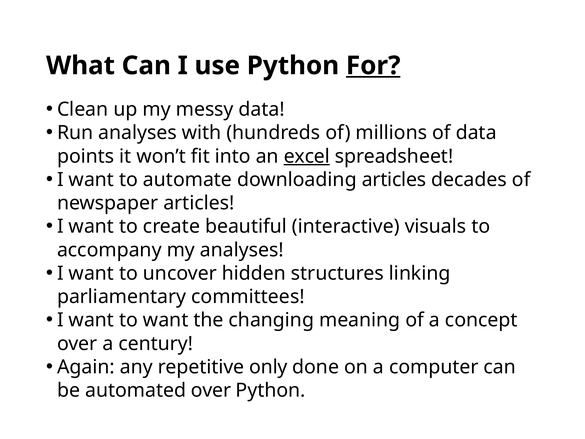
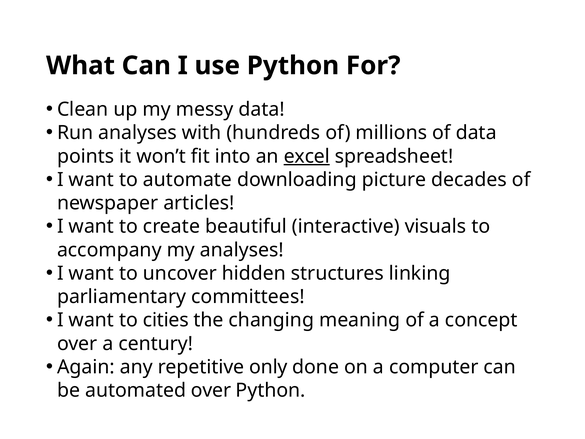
For underline: present -> none (373, 66)
downloading articles: articles -> picture (394, 180)
to want: want -> cities (166, 320)
